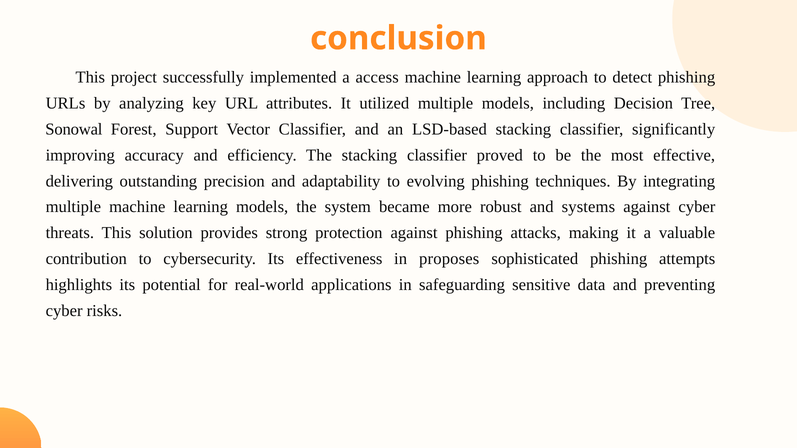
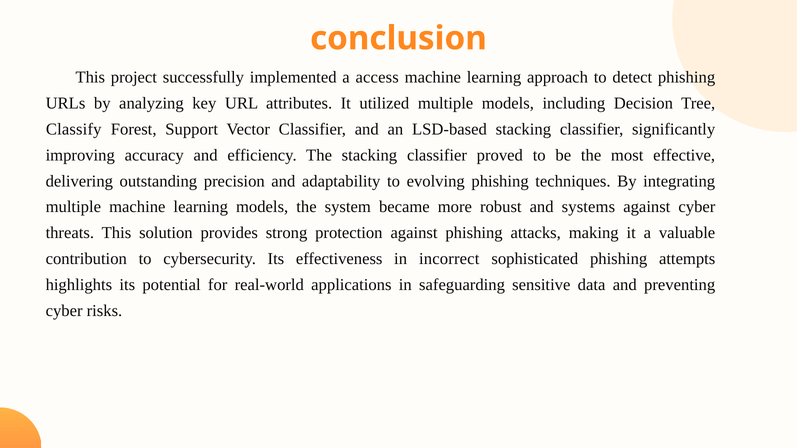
Sonowal: Sonowal -> Classify (74, 129)
proposes: proposes -> incorrect (449, 259)
